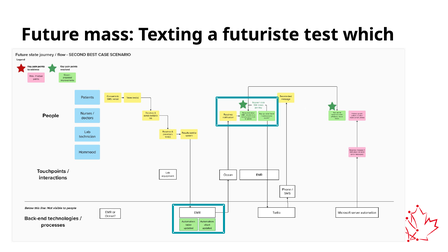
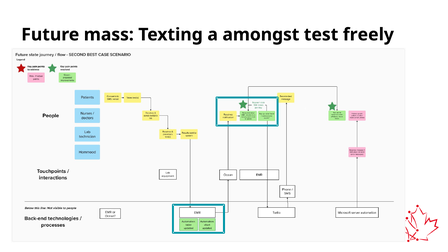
futuriste: futuriste -> amongst (261, 35)
which: which -> freely (368, 35)
